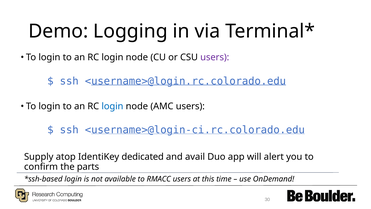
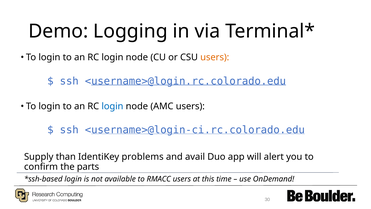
users colour: purple -> orange (215, 57)
atop: atop -> than (66, 157)
dedicated: dedicated -> problems (143, 157)
